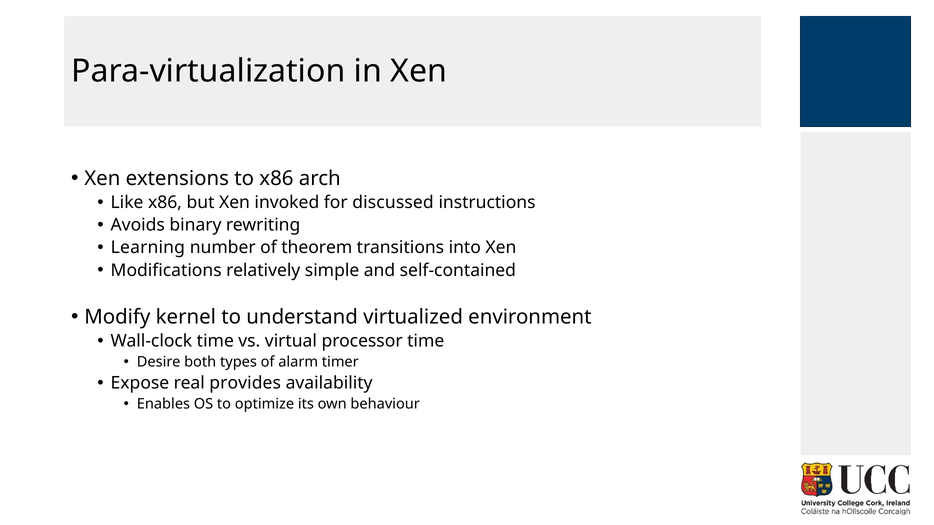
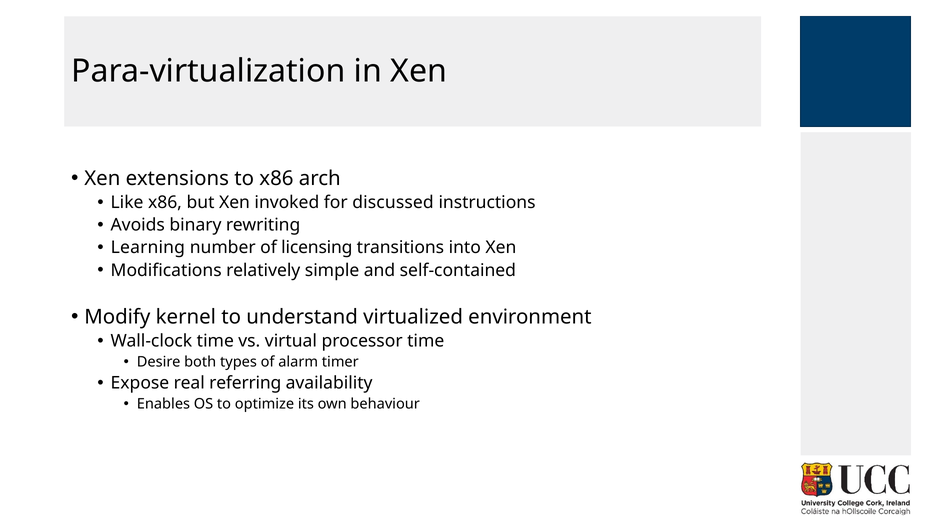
theorem: theorem -> licensing (317, 248)
provides: provides -> referring (245, 383)
